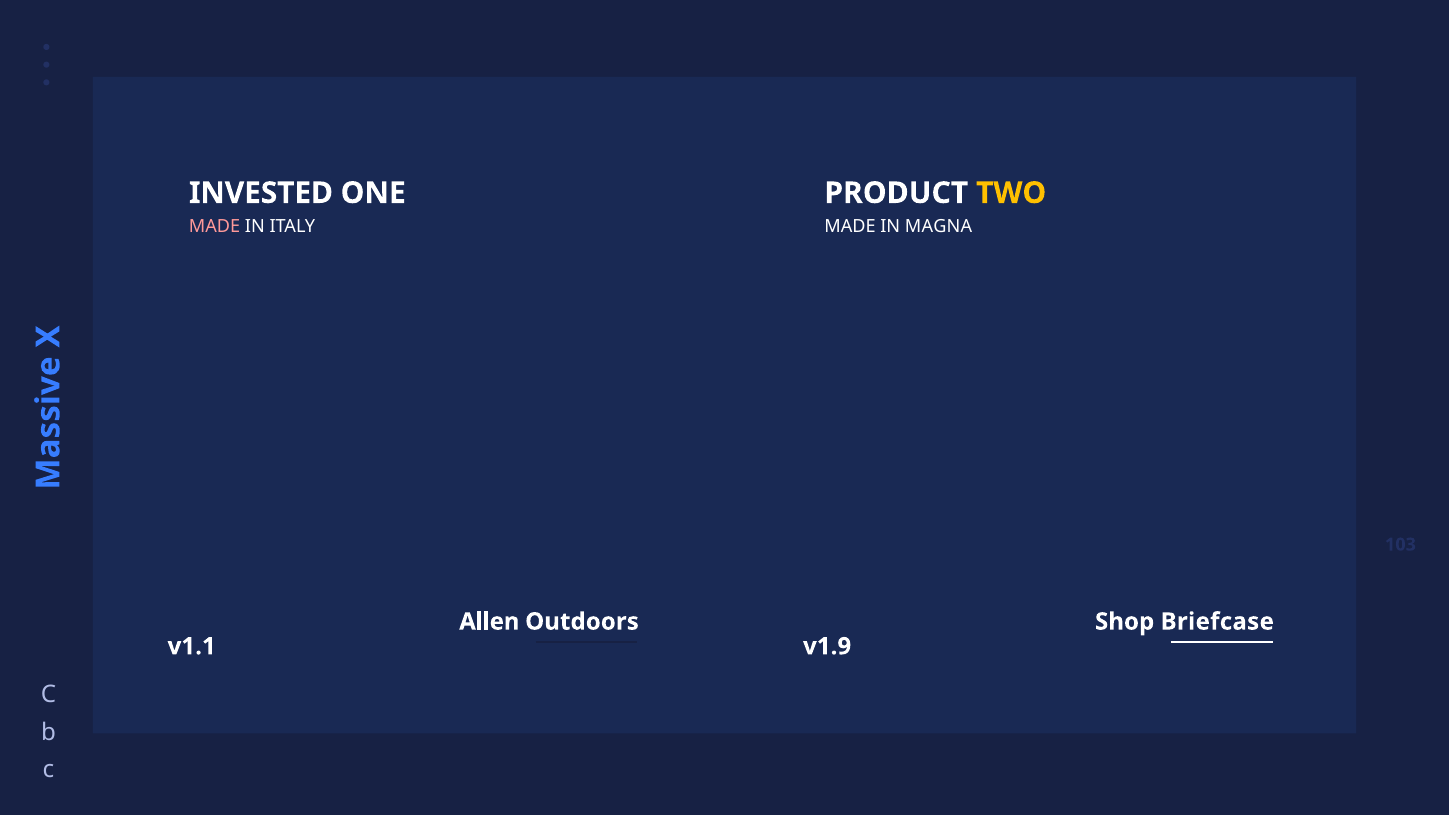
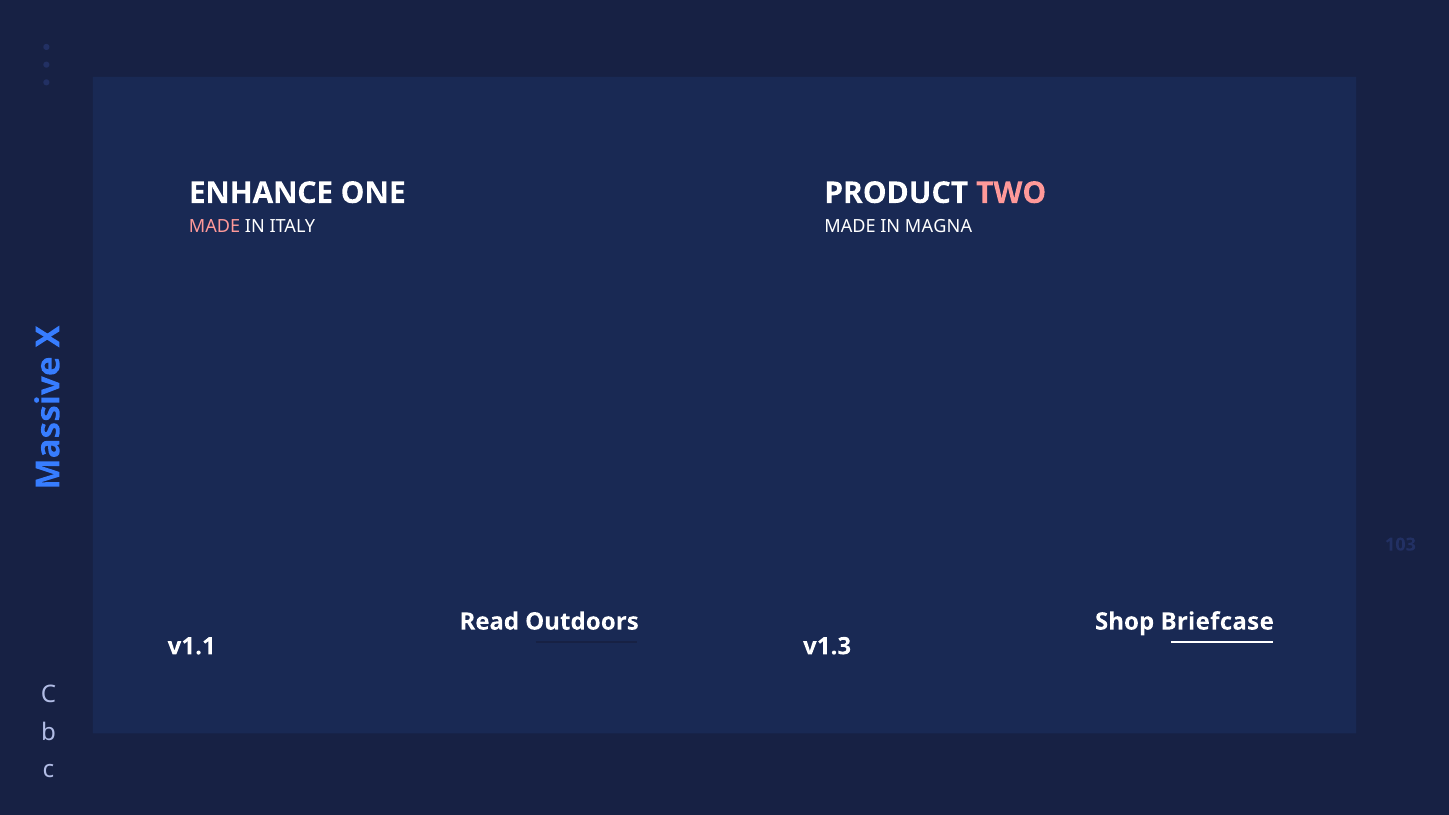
INVESTED: INVESTED -> ENHANCE (261, 193)
TWO colour: yellow -> pink (1011, 193)
Allen: Allen -> Read (489, 622)
v1.9: v1.9 -> v1.3 (827, 646)
